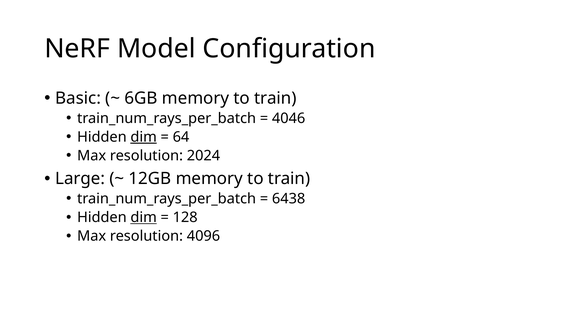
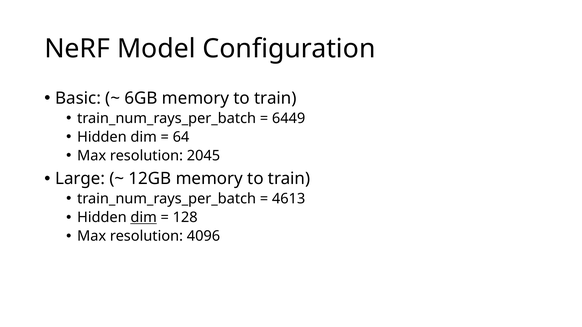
4046: 4046 -> 6449 (289, 118)
dim underline: present -> none (144, 137)
2024: 2024 -> 2045 (203, 156)
6438: 6438 -> 4613 (289, 199)
